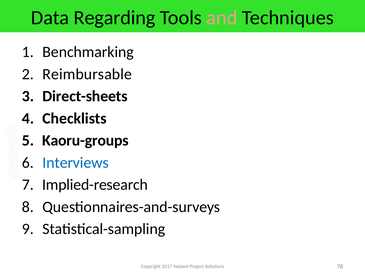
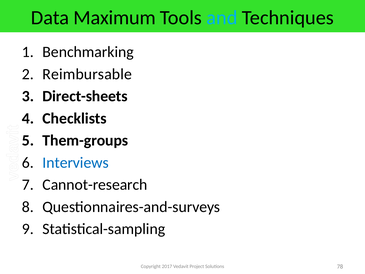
Regarding: Regarding -> Maximum (115, 18)
and colour: pink -> light blue (222, 18)
Kaoru-groups: Kaoru-groups -> Them-groups (85, 140)
Implied-research: Implied-research -> Cannot-research (95, 185)
